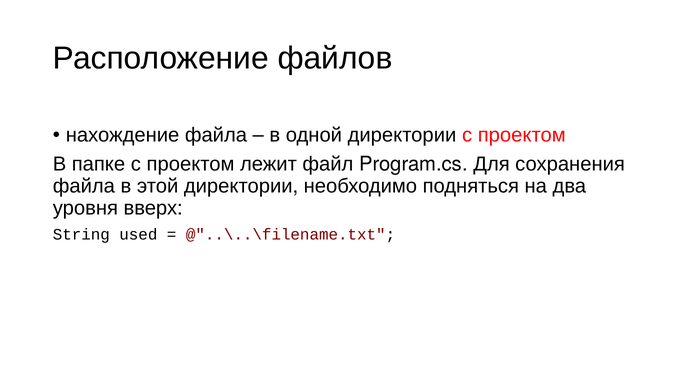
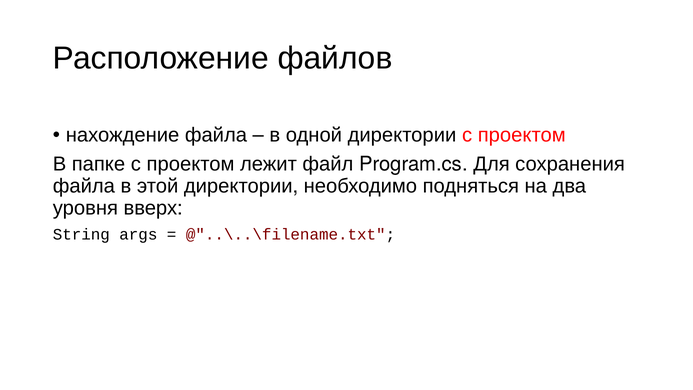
used: used -> args (138, 235)
